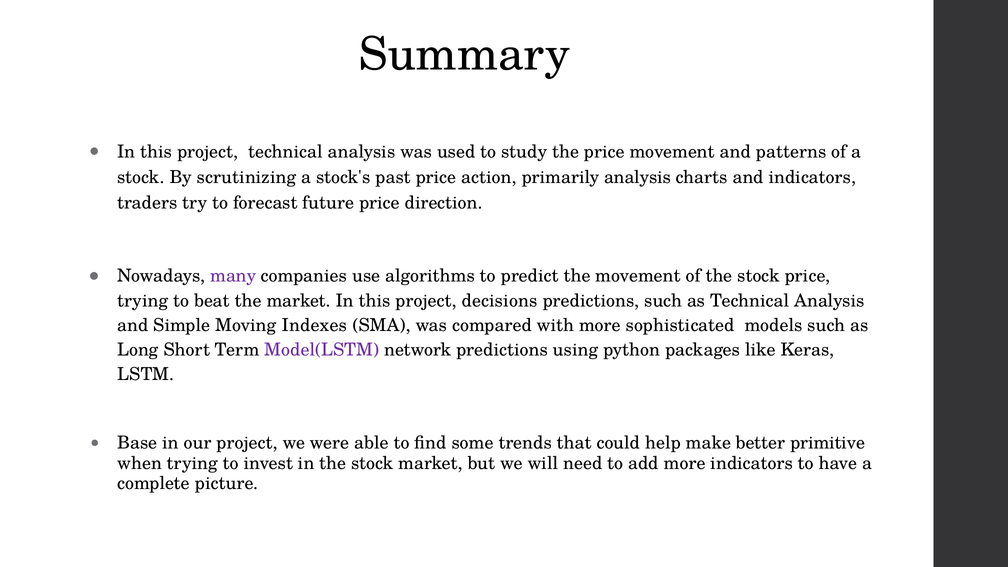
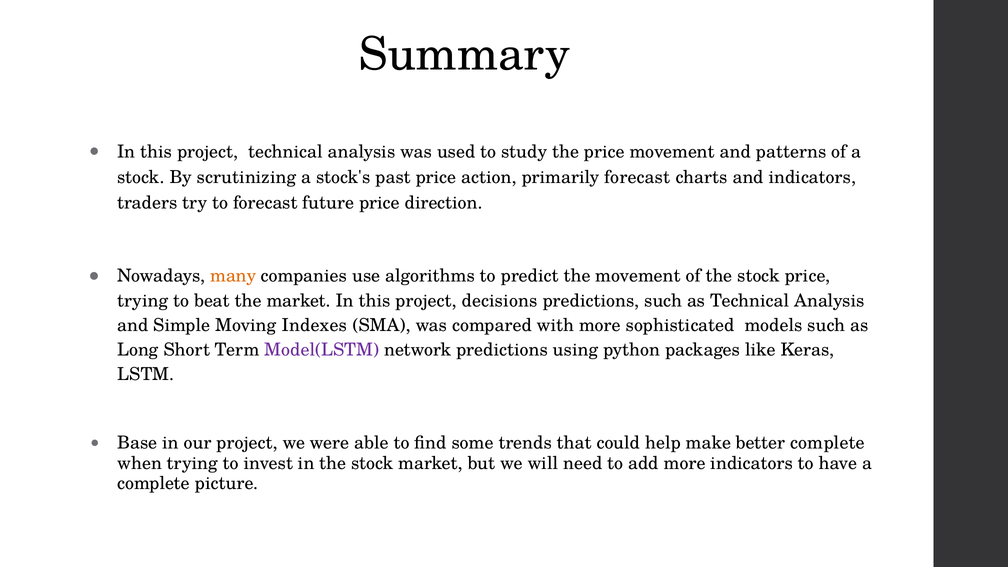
primarily analysis: analysis -> forecast (637, 177)
many colour: purple -> orange (233, 276)
better primitive: primitive -> complete (828, 443)
